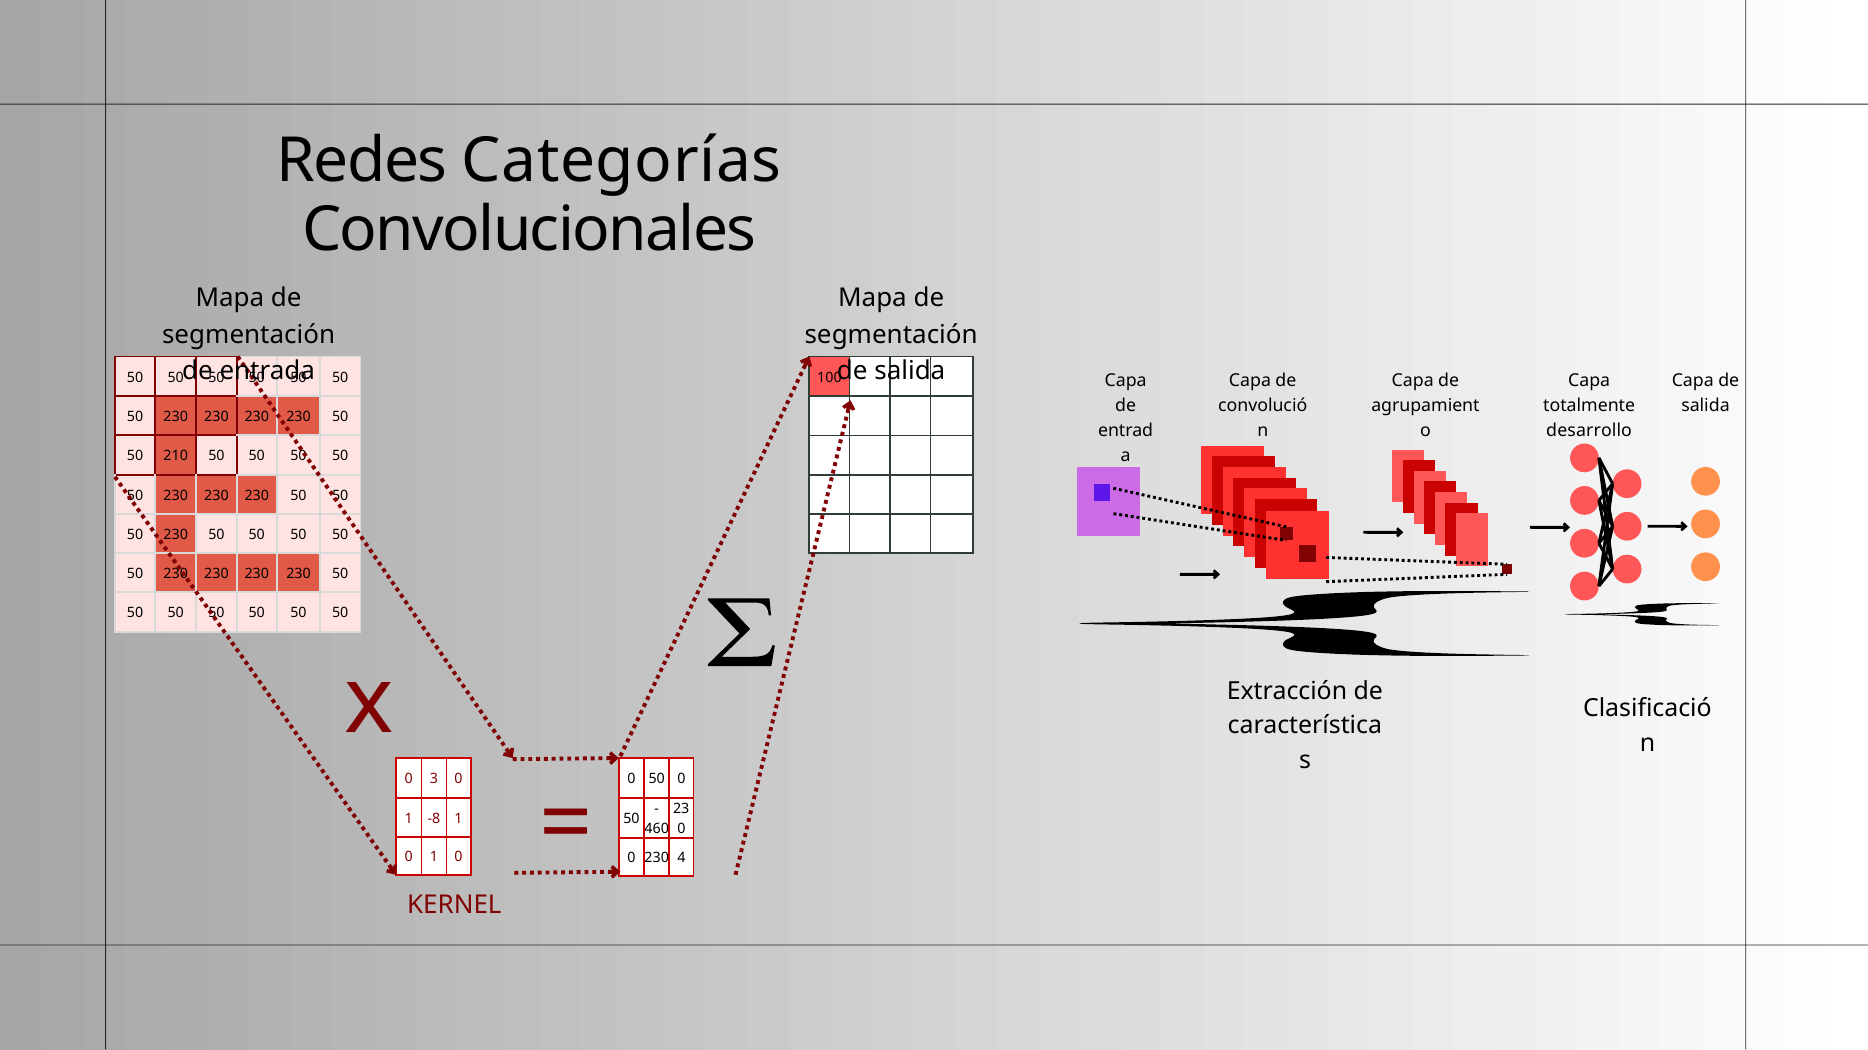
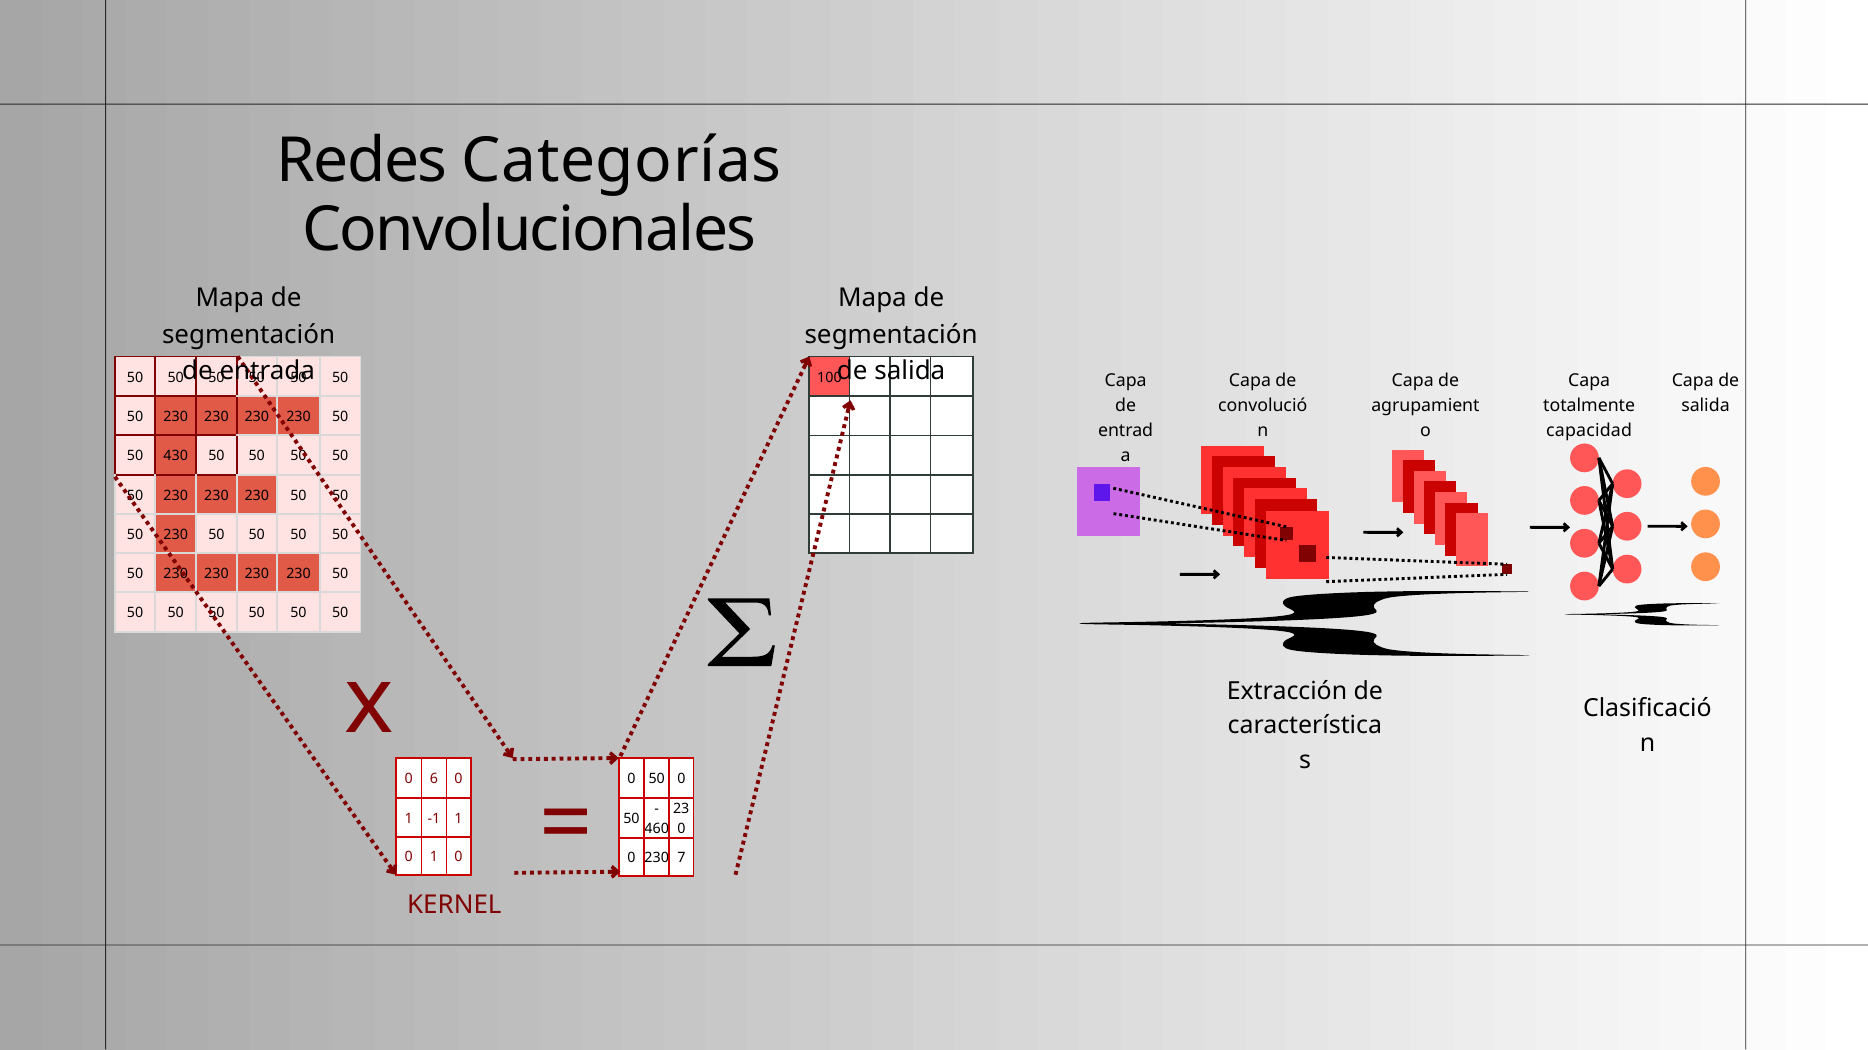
desarrollo: desarrollo -> capacidad (1589, 431)
210: 210 -> 430 (176, 456)
3: 3 -> 6 (434, 780)
-8: -8 -> -1 (434, 819)
4: 4 -> 7 (681, 859)
